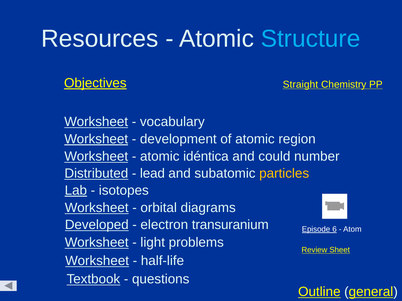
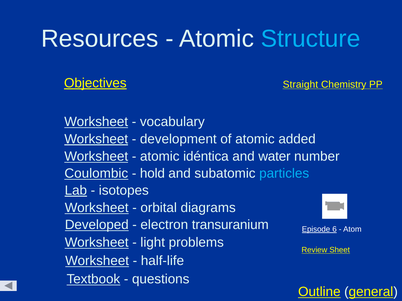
region: region -> added (297, 139)
could: could -> water (274, 157)
Distributed: Distributed -> Coulombic (96, 174)
lead: lead -> hold (152, 174)
particles colour: yellow -> light blue (284, 174)
